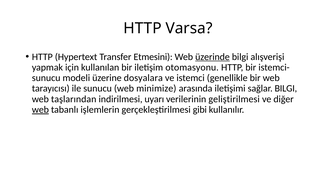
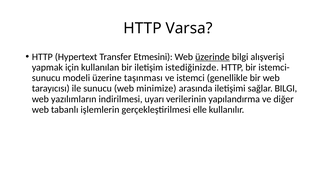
otomasyonu: otomasyonu -> istediğinizde (192, 67)
dosyalara: dosyalara -> taşınması (143, 78)
taşlarından: taşlarından -> yazılımların (74, 99)
geliştirilmesi: geliştirilmesi -> yapılandırma (234, 99)
web underline: present -> none (40, 110)
gibi: gibi -> elle (200, 110)
